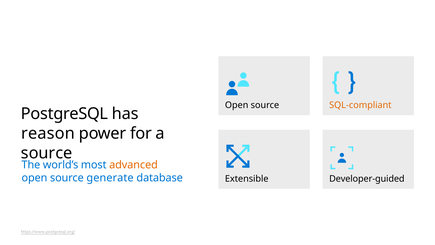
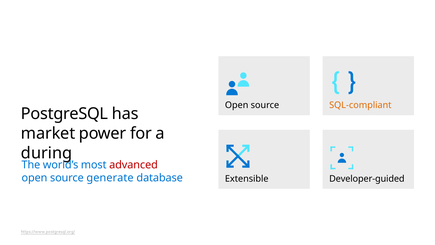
reason: reason -> market (48, 133)
source: source -> during (47, 153)
advanced colour: orange -> red (134, 165)
